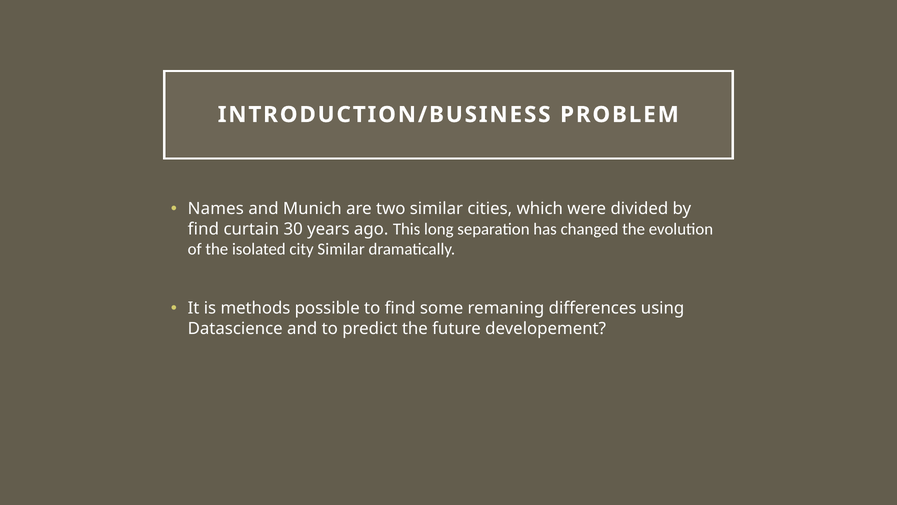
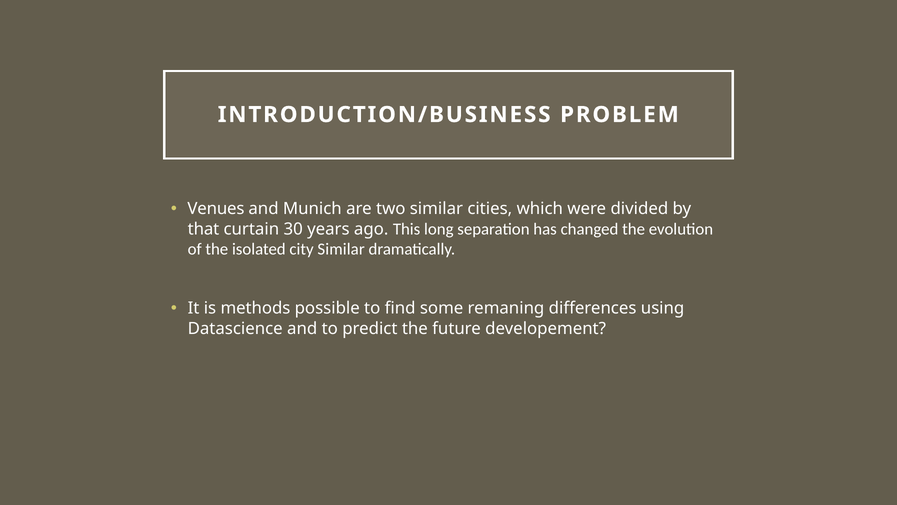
Names: Names -> Venues (216, 209)
find: find -> that (204, 229)
